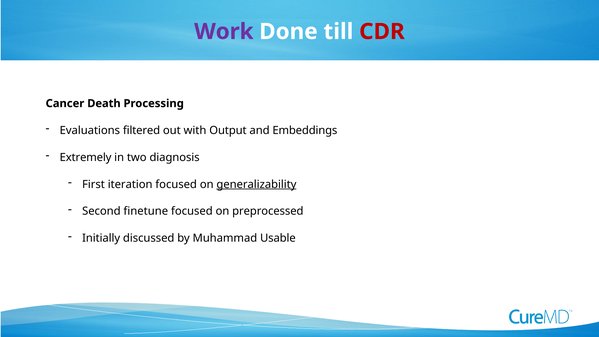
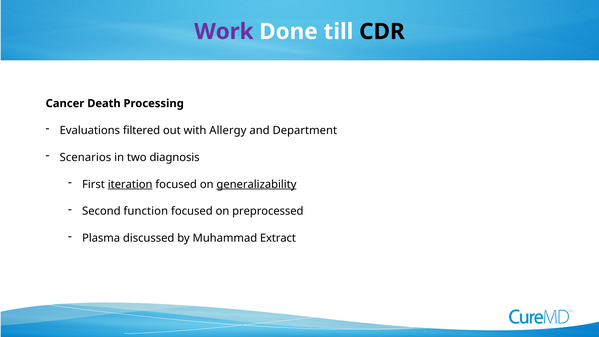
CDR colour: red -> black (382, 32)
Output: Output -> Allergy (228, 130)
Embeddings: Embeddings -> Department (305, 130)
Extremely: Extremely -> Scenarios (85, 157)
iteration underline: none -> present (130, 184)
finetune: finetune -> function (146, 211)
Initially: Initially -> Plasma (101, 238)
Usable: Usable -> Extract (278, 238)
